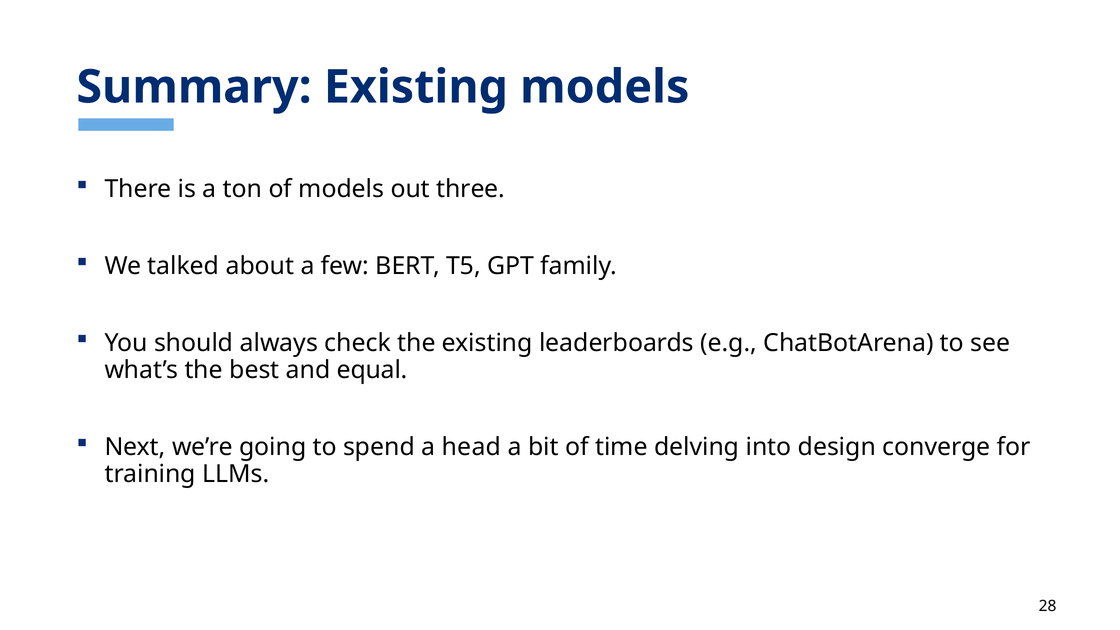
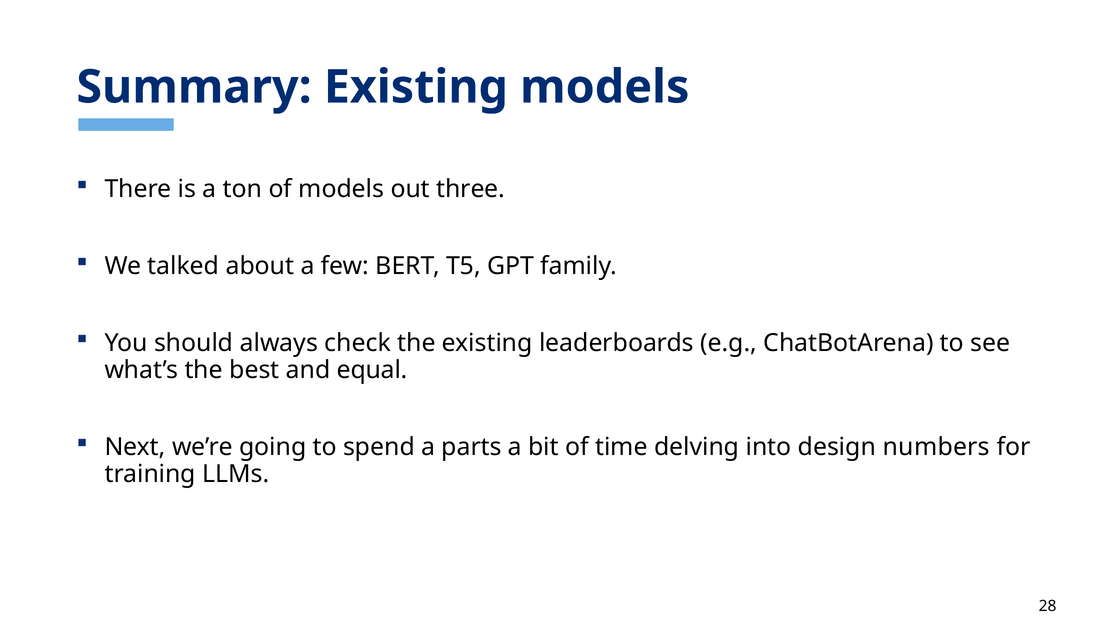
head: head -> parts (472, 447)
converge: converge -> numbers (936, 447)
